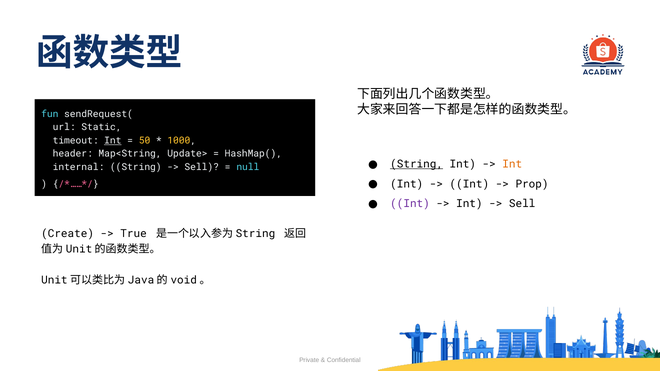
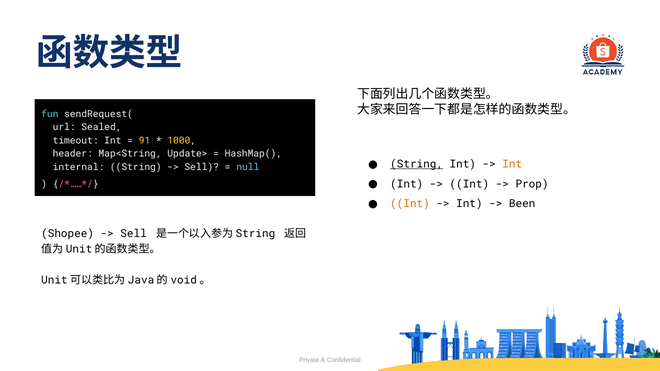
Static: Static -> Sealed (101, 127)
Int underline: present -> none (113, 141)
50: 50 -> 91 (145, 141)
Int colour: purple -> orange (410, 204)
Sell: Sell -> Been (522, 204)
Create: Create -> Shopee (68, 234)
True: True -> Sell (134, 234)
